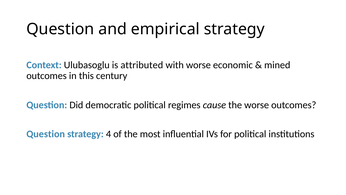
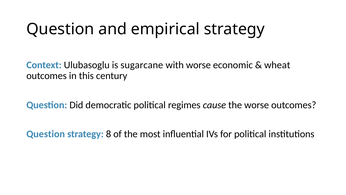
attributed: attributed -> sugarcane (142, 65)
mined: mined -> wheat (277, 65)
4: 4 -> 8 (109, 134)
